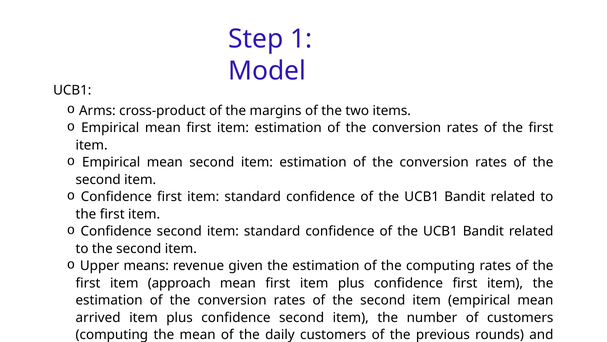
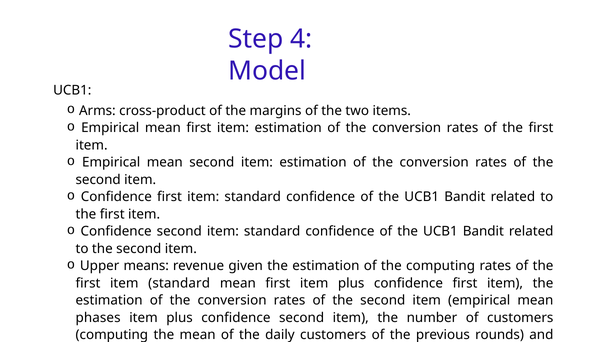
1: 1 -> 4 (301, 39)
approach: approach -> standard (179, 283)
arrived: arrived -> phases (98, 317)
